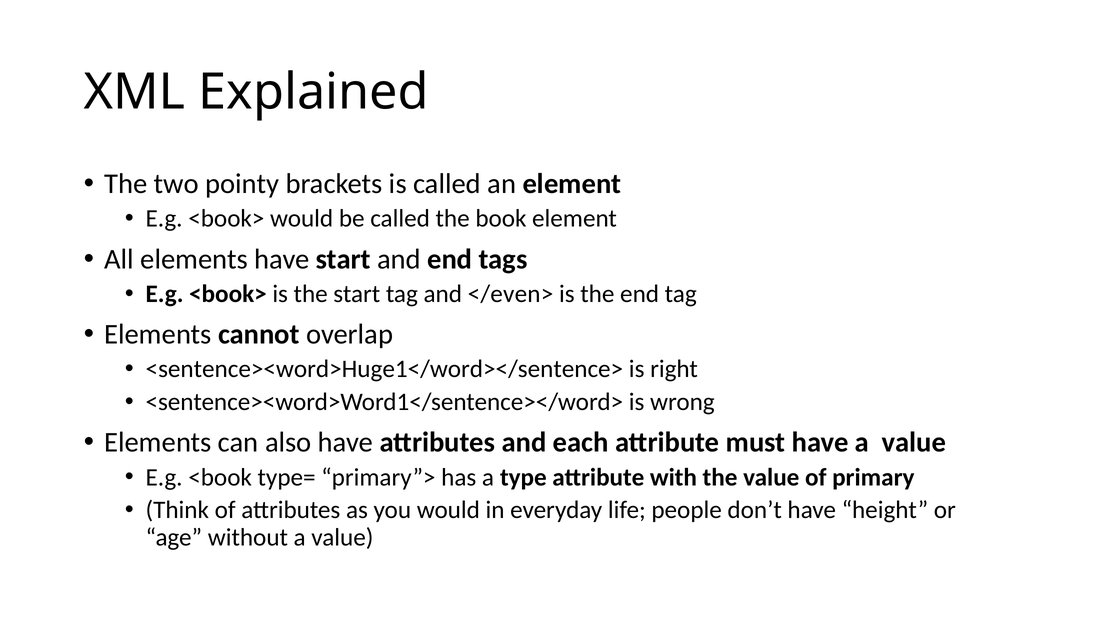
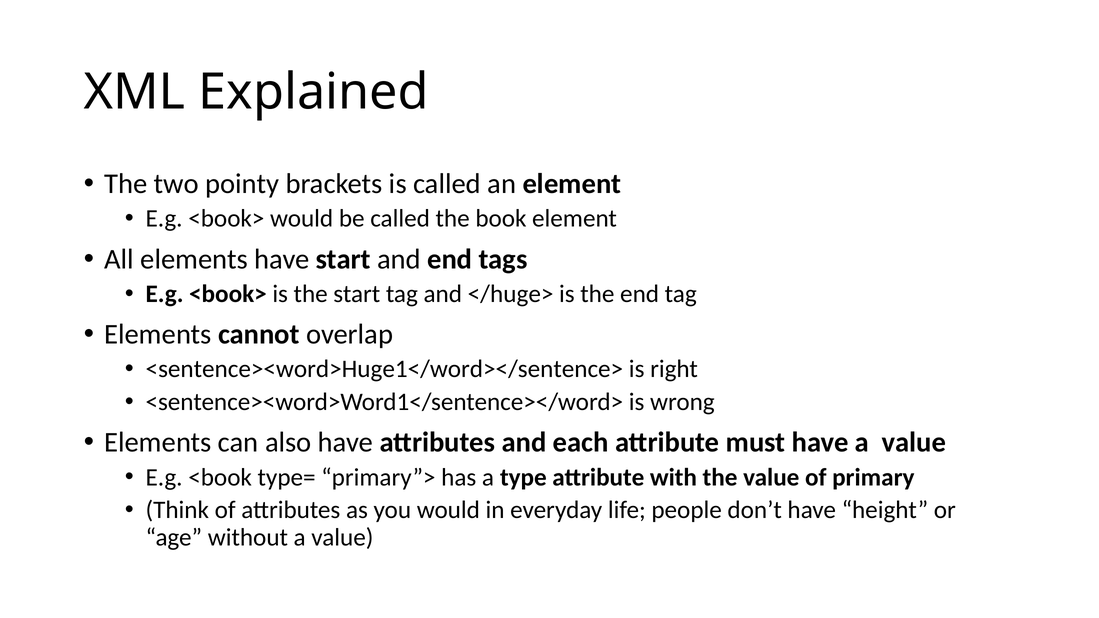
</even>: </even> -> </huge> (511, 294)
